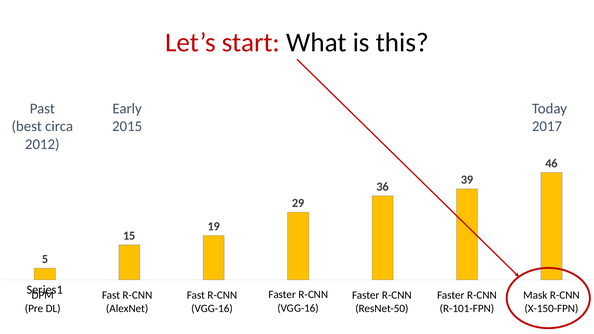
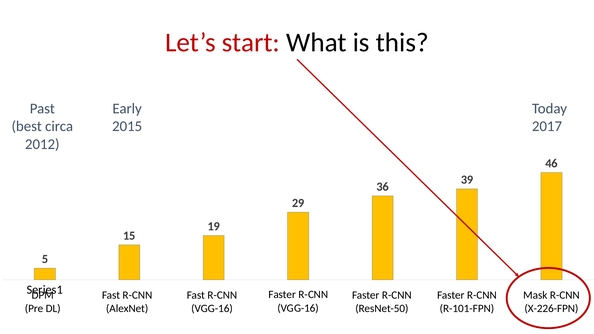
X-150-FPN: X-150-FPN -> X-226-FPN (551, 309)
